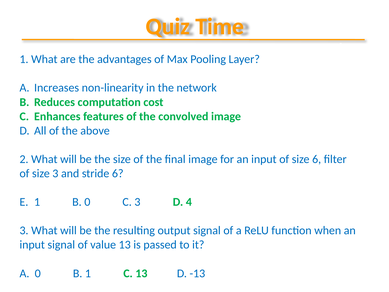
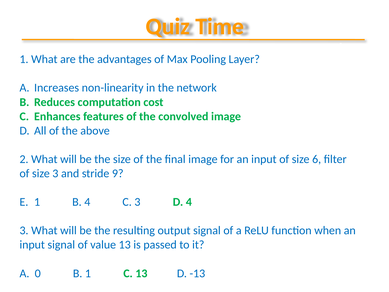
stride 6: 6 -> 9 (118, 173)
B 0: 0 -> 4 (87, 202)
